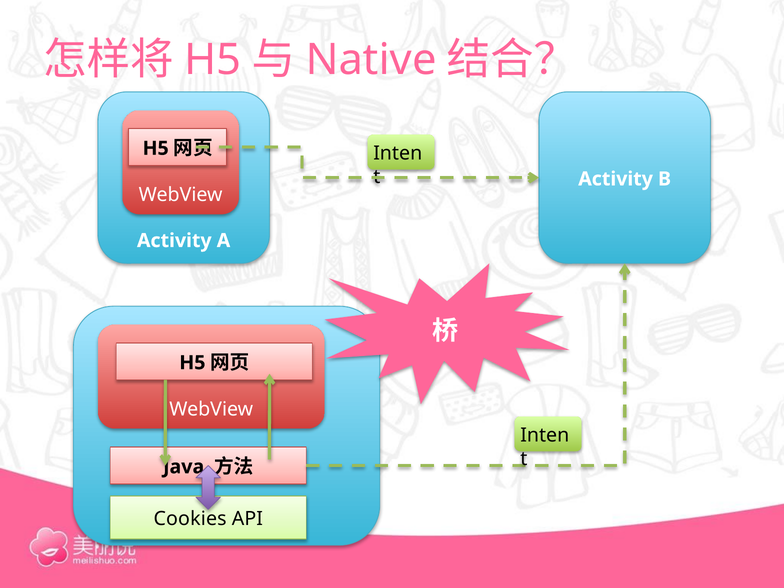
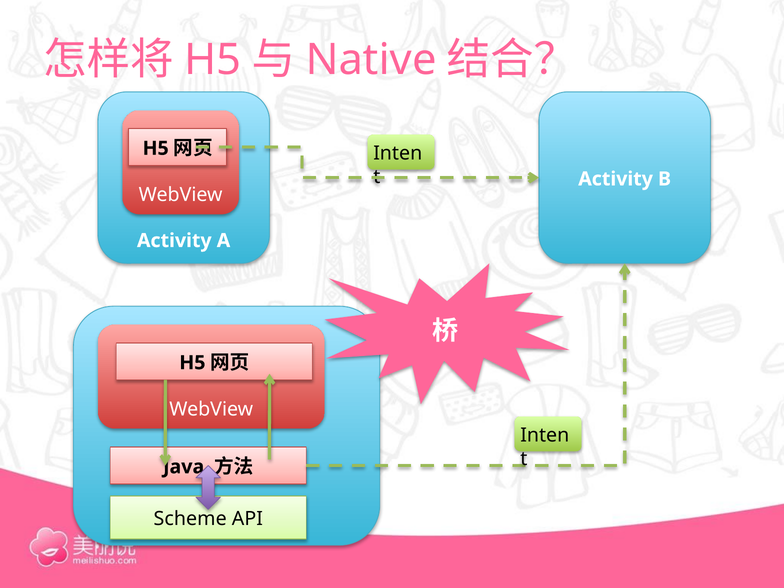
Cookies: Cookies -> Scheme (190, 519)
